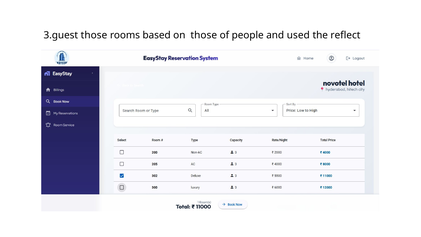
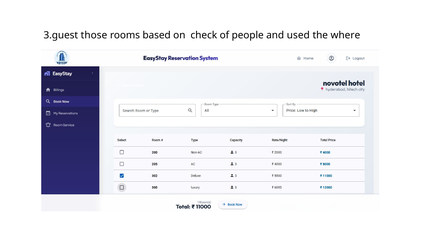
on those: those -> check (204, 35)
reflect: reflect -> where (345, 35)
